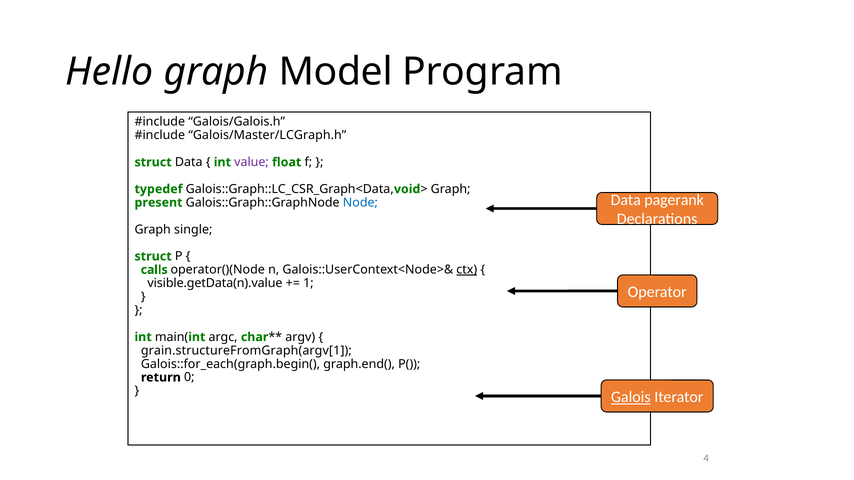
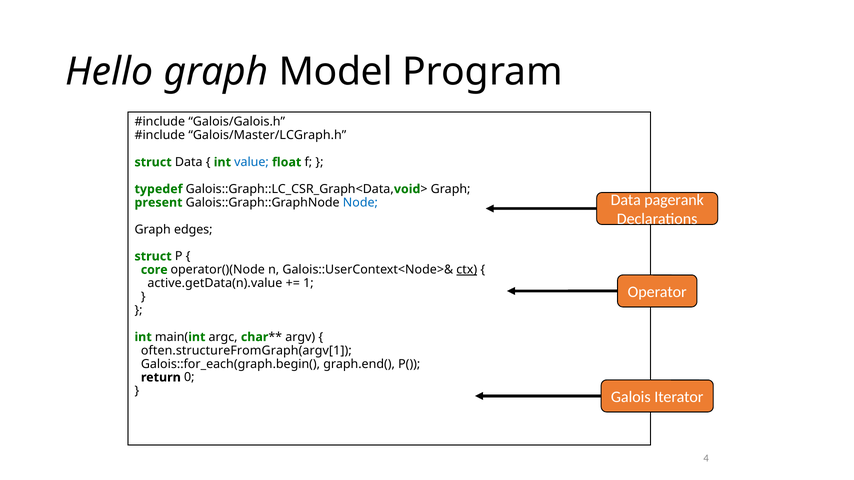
value colour: purple -> blue (252, 162)
single: single -> edges (193, 230)
calls: calls -> core (154, 270)
visible.getData(n).value: visible.getData(n).value -> active.getData(n).value (215, 283)
grain.structureFromGraph(argv[1: grain.structureFromGraph(argv[1 -> often.structureFromGraph(argv[1 (246, 351)
Galois underline: present -> none (631, 397)
